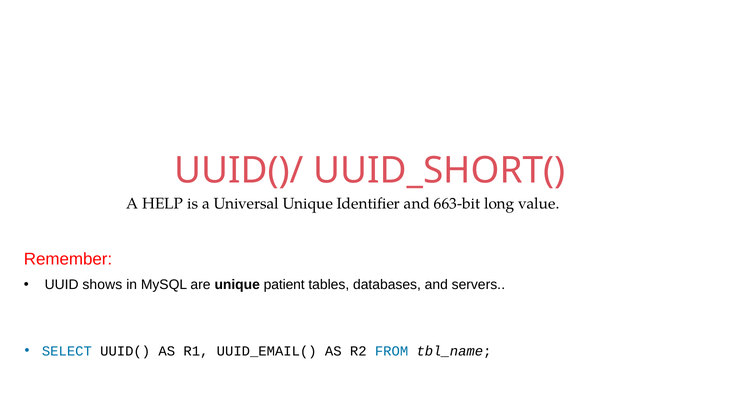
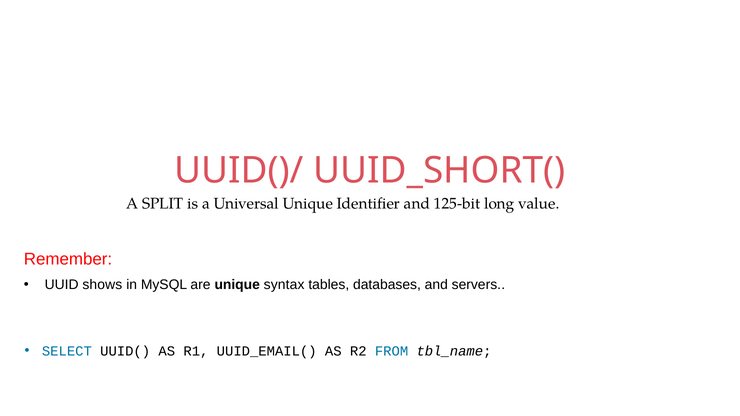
HELP: HELP -> SPLIT (163, 204)
663-bit: 663-bit -> 125-bit (457, 204)
patient: patient -> syntax (284, 285)
